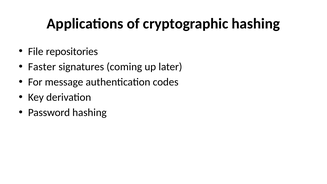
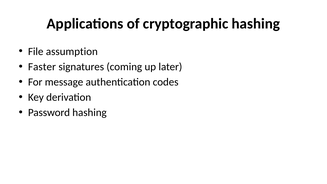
repositories: repositories -> assumption (72, 51)
